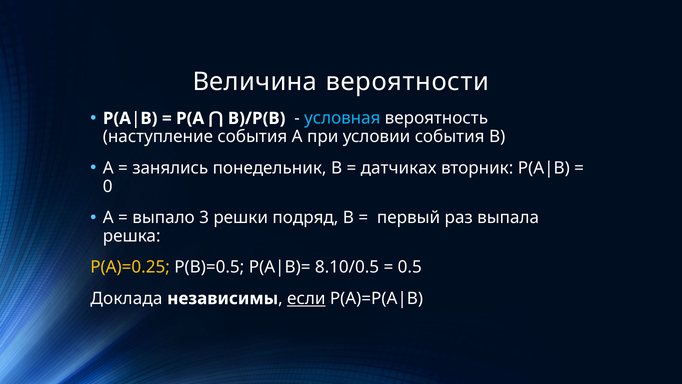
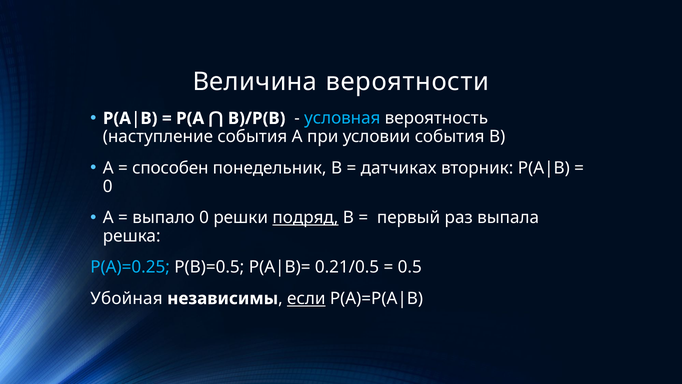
занялись: занялись -> способен (170, 168)
выпало 3: 3 -> 0 (204, 217)
подряд underline: none -> present (305, 217)
P(A)=0.25 colour: yellow -> light blue (130, 267)
8.10/0.5: 8.10/0.5 -> 0.21/0.5 (347, 267)
Доклада: Доклада -> Убойная (126, 298)
